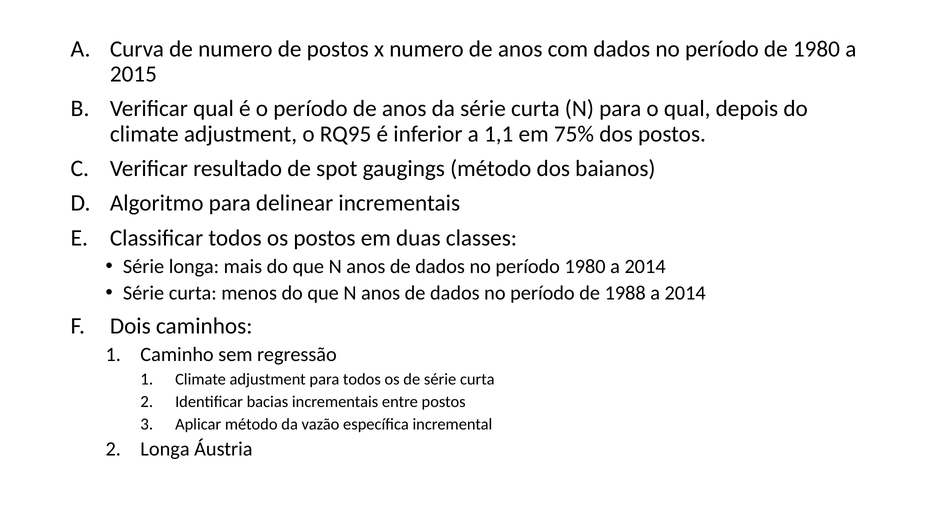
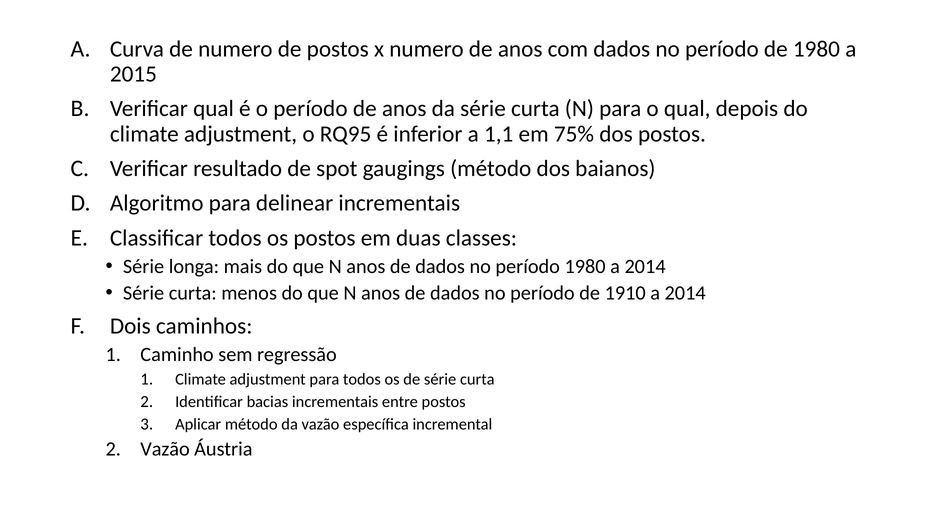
1988: 1988 -> 1910 (625, 293)
Longa: Longa -> Vazão (165, 449)
